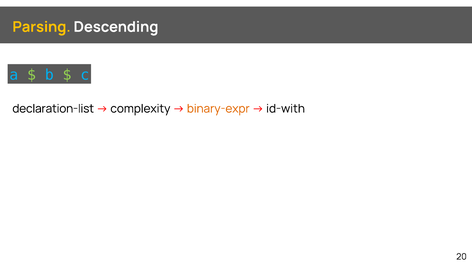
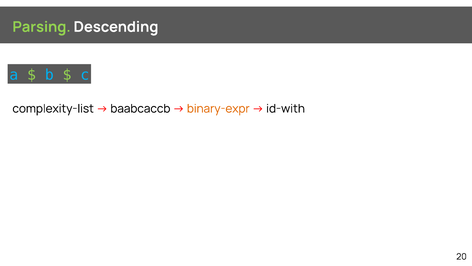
Parsing colour: yellow -> light green (42, 27)
declaration-list: declaration-list -> complexity-list (53, 108)
complexity: complexity -> baabcaccb (140, 108)
